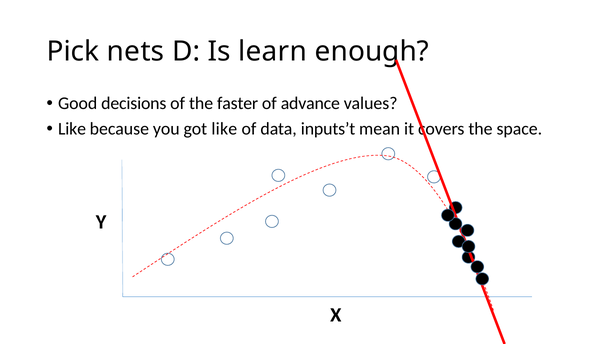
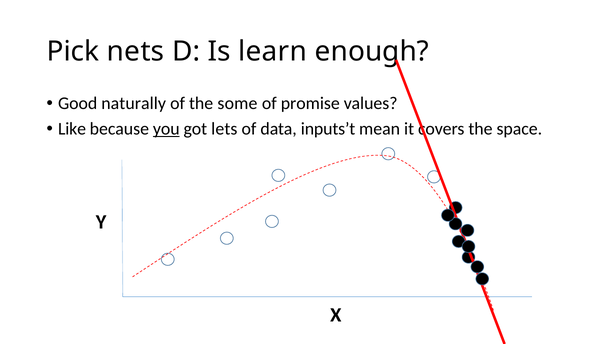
decisions: decisions -> naturally (134, 103)
faster: faster -> some (237, 103)
advance: advance -> promise (310, 103)
you underline: none -> present (166, 129)
got like: like -> lets (224, 129)
